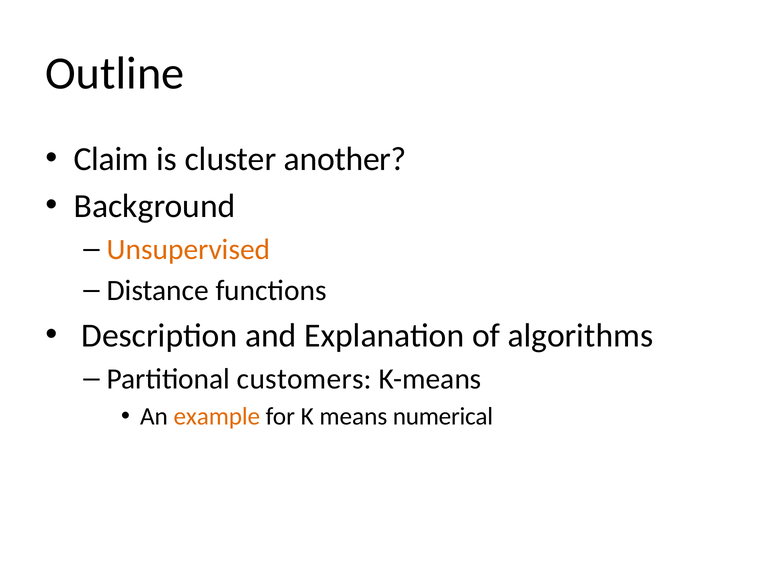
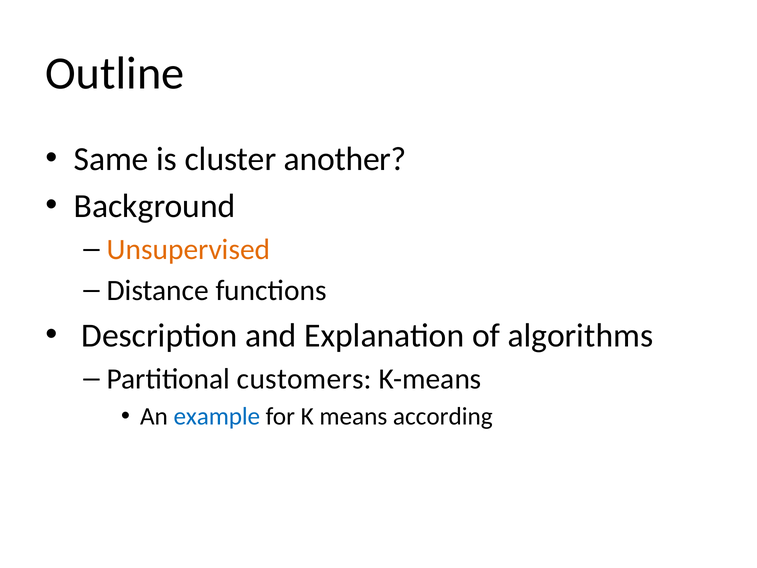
Claim: Claim -> Same (111, 159)
example colour: orange -> blue (217, 416)
numerical: numerical -> according (443, 416)
